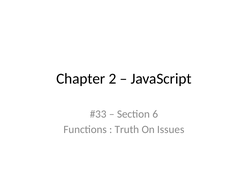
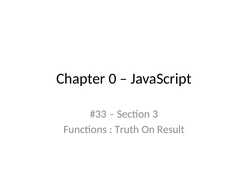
2: 2 -> 0 (112, 79)
6: 6 -> 3 (155, 114)
Issues: Issues -> Result (171, 129)
